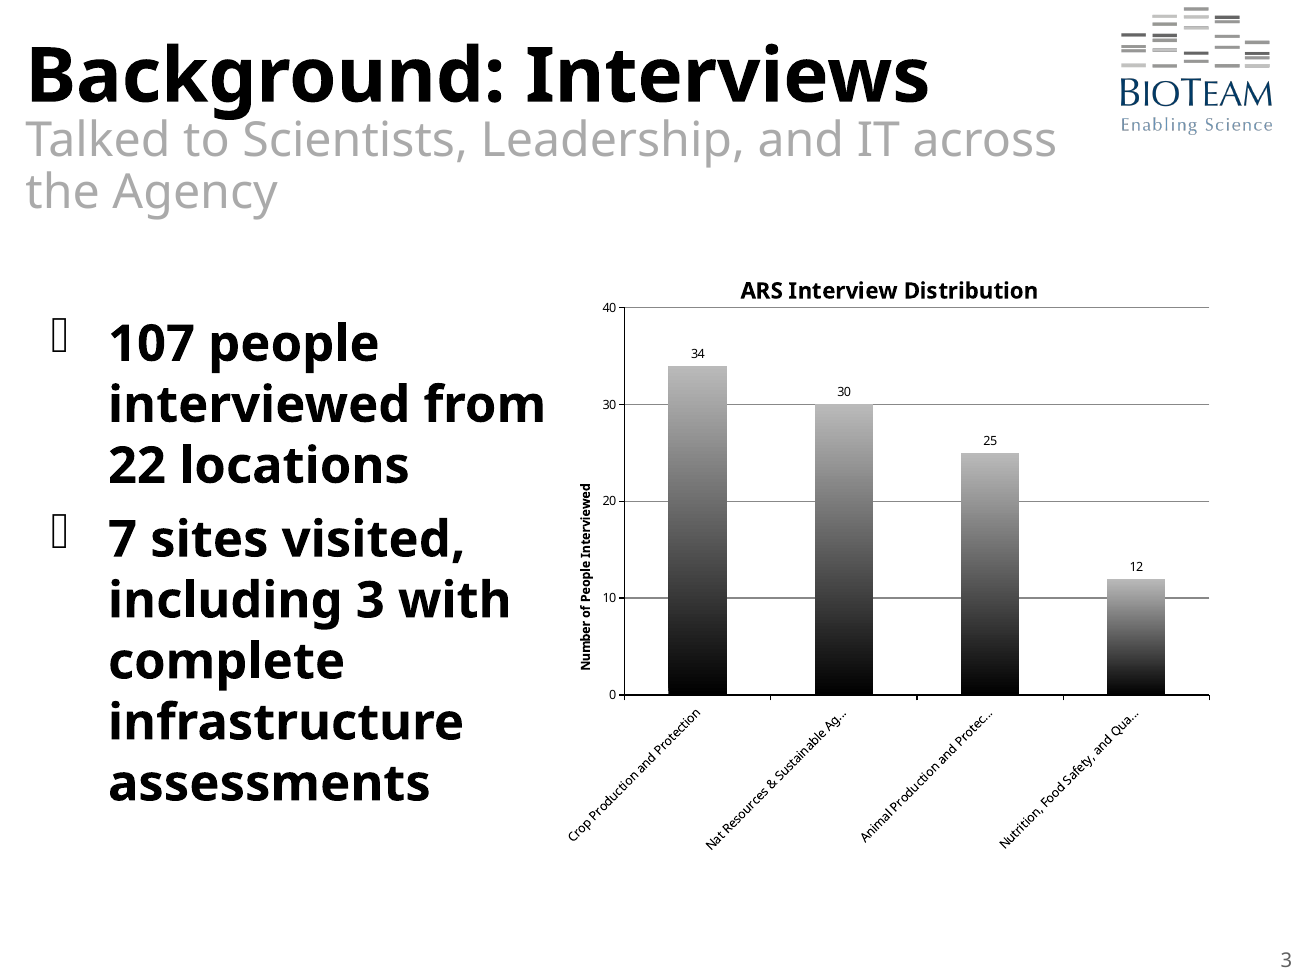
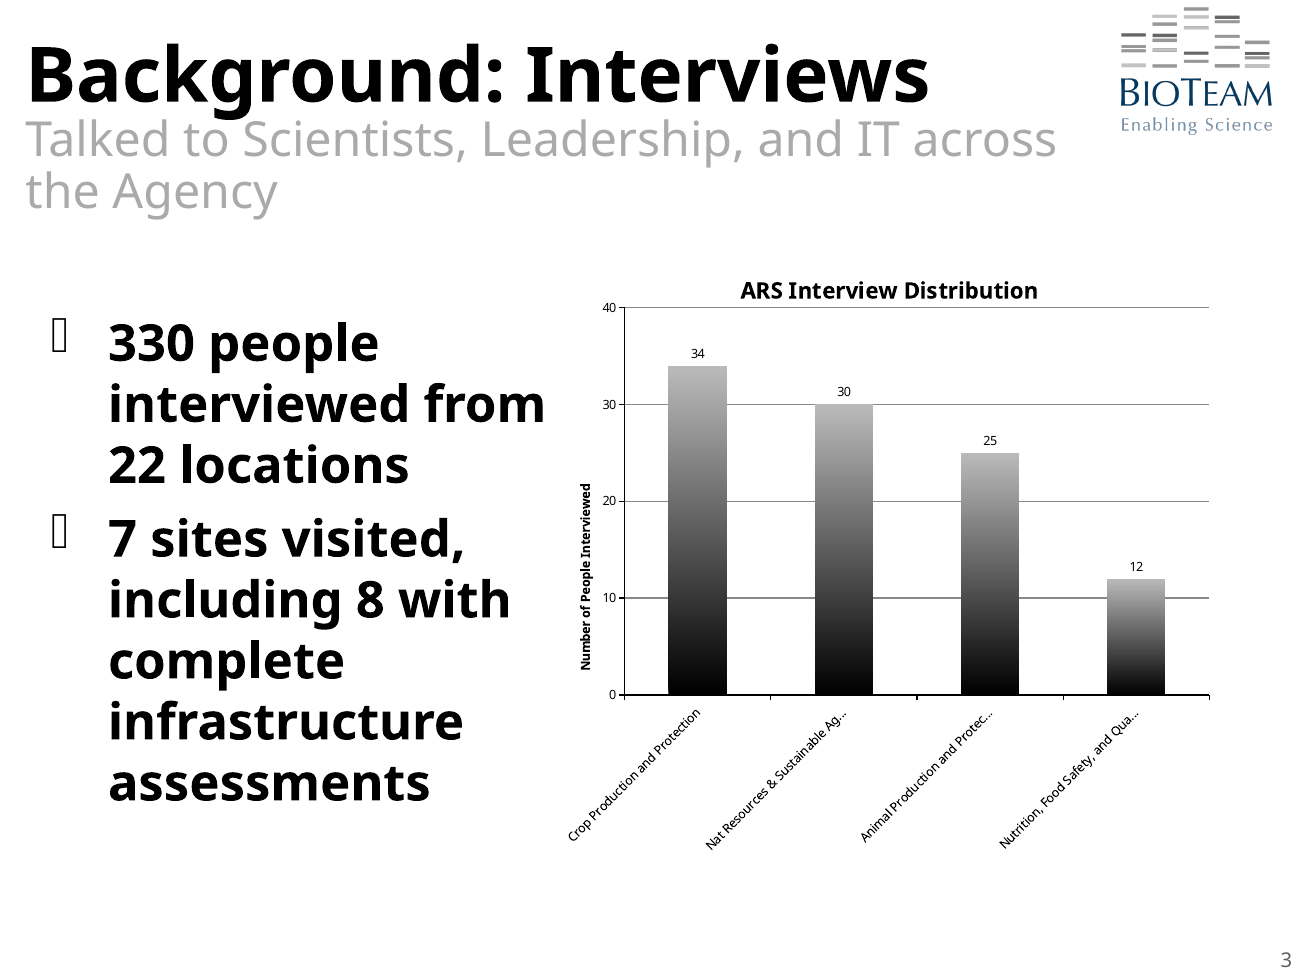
107: 107 -> 330 (152, 344)
including 3: 3 -> 8 (370, 601)
